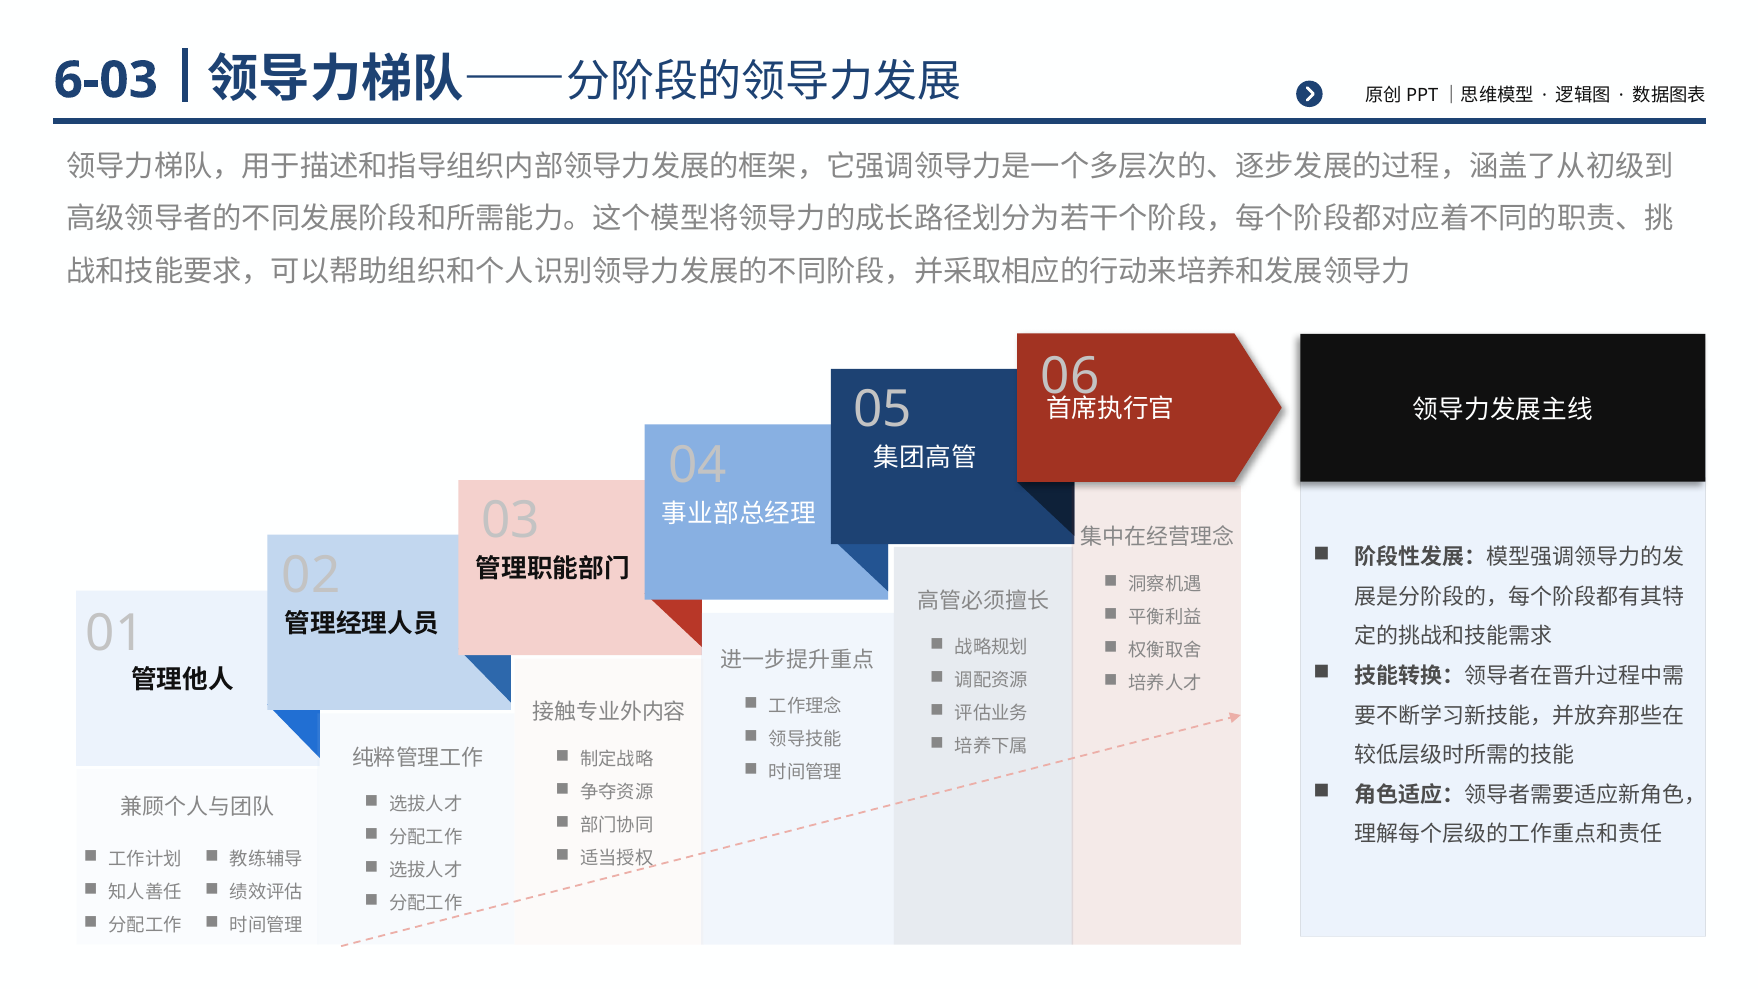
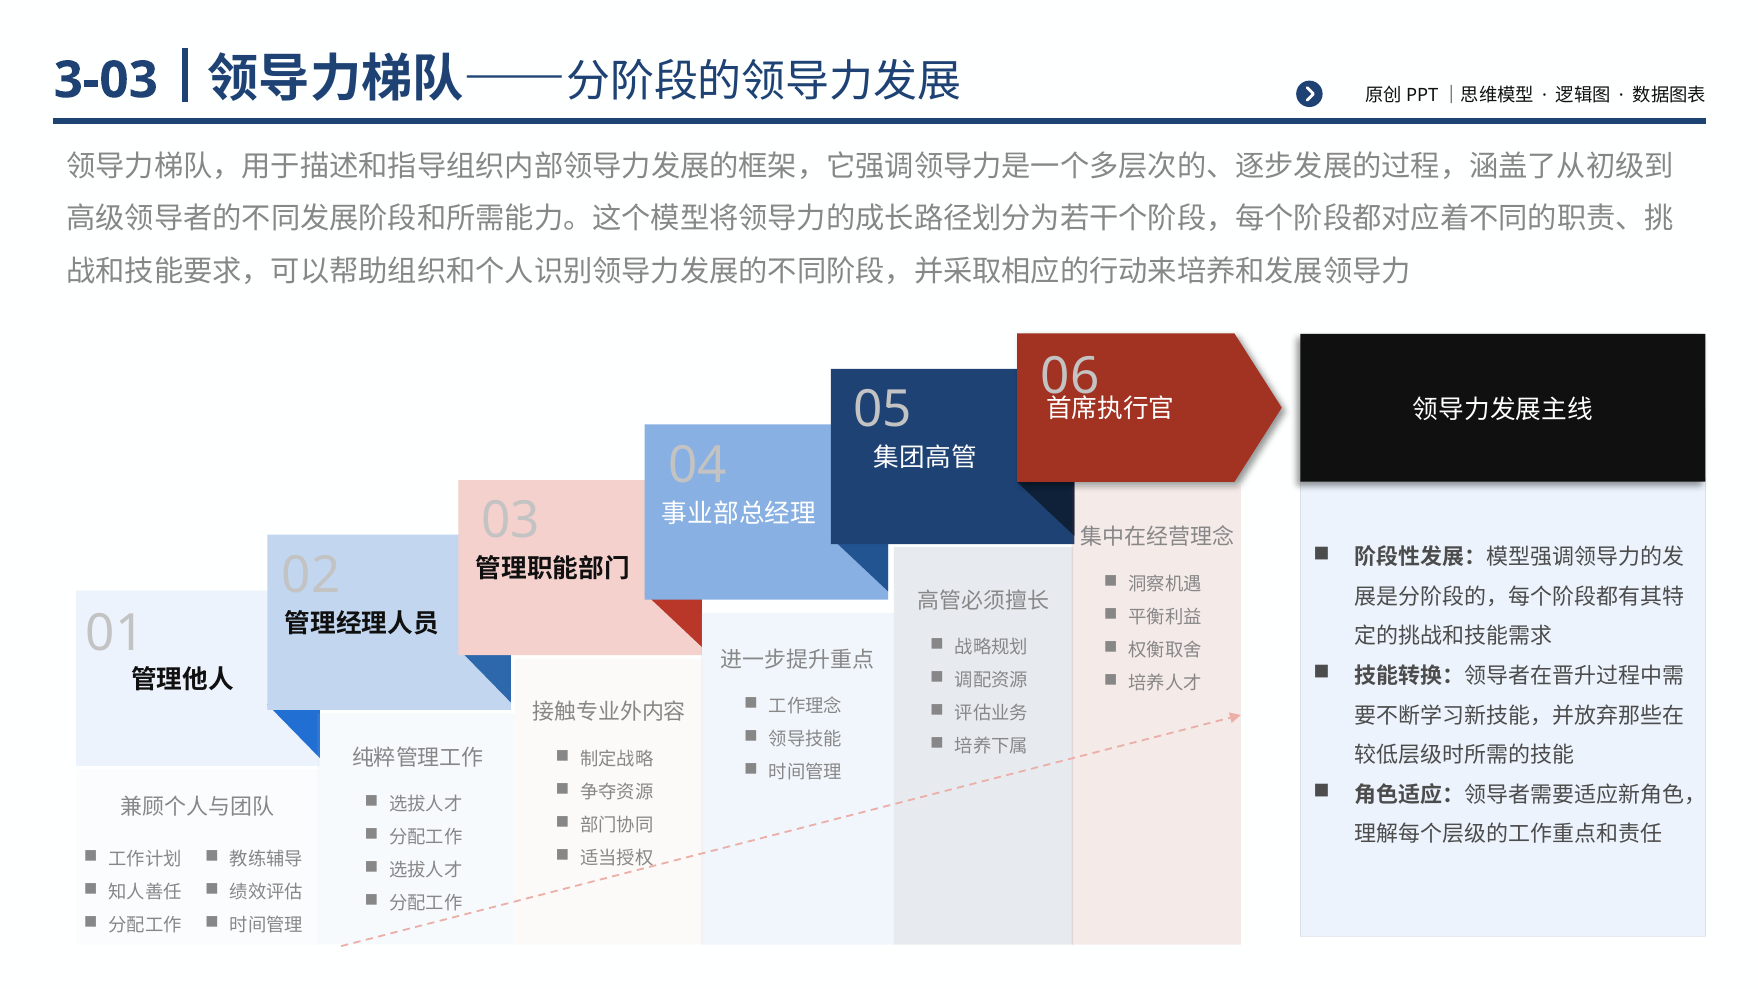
6-03: 6-03 -> 3-03 (106, 80)
